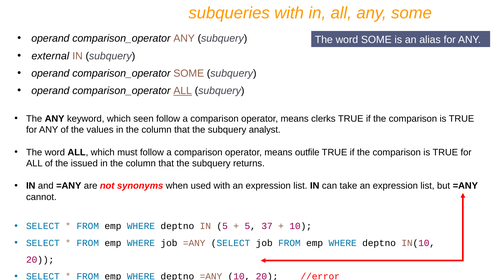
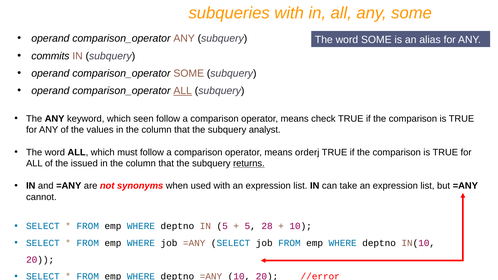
external: external -> commits (50, 56)
clerks: clerks -> check (323, 119)
outfile: outfile -> orderj (307, 152)
returns underline: none -> present (249, 164)
37: 37 -> 28 (267, 226)
